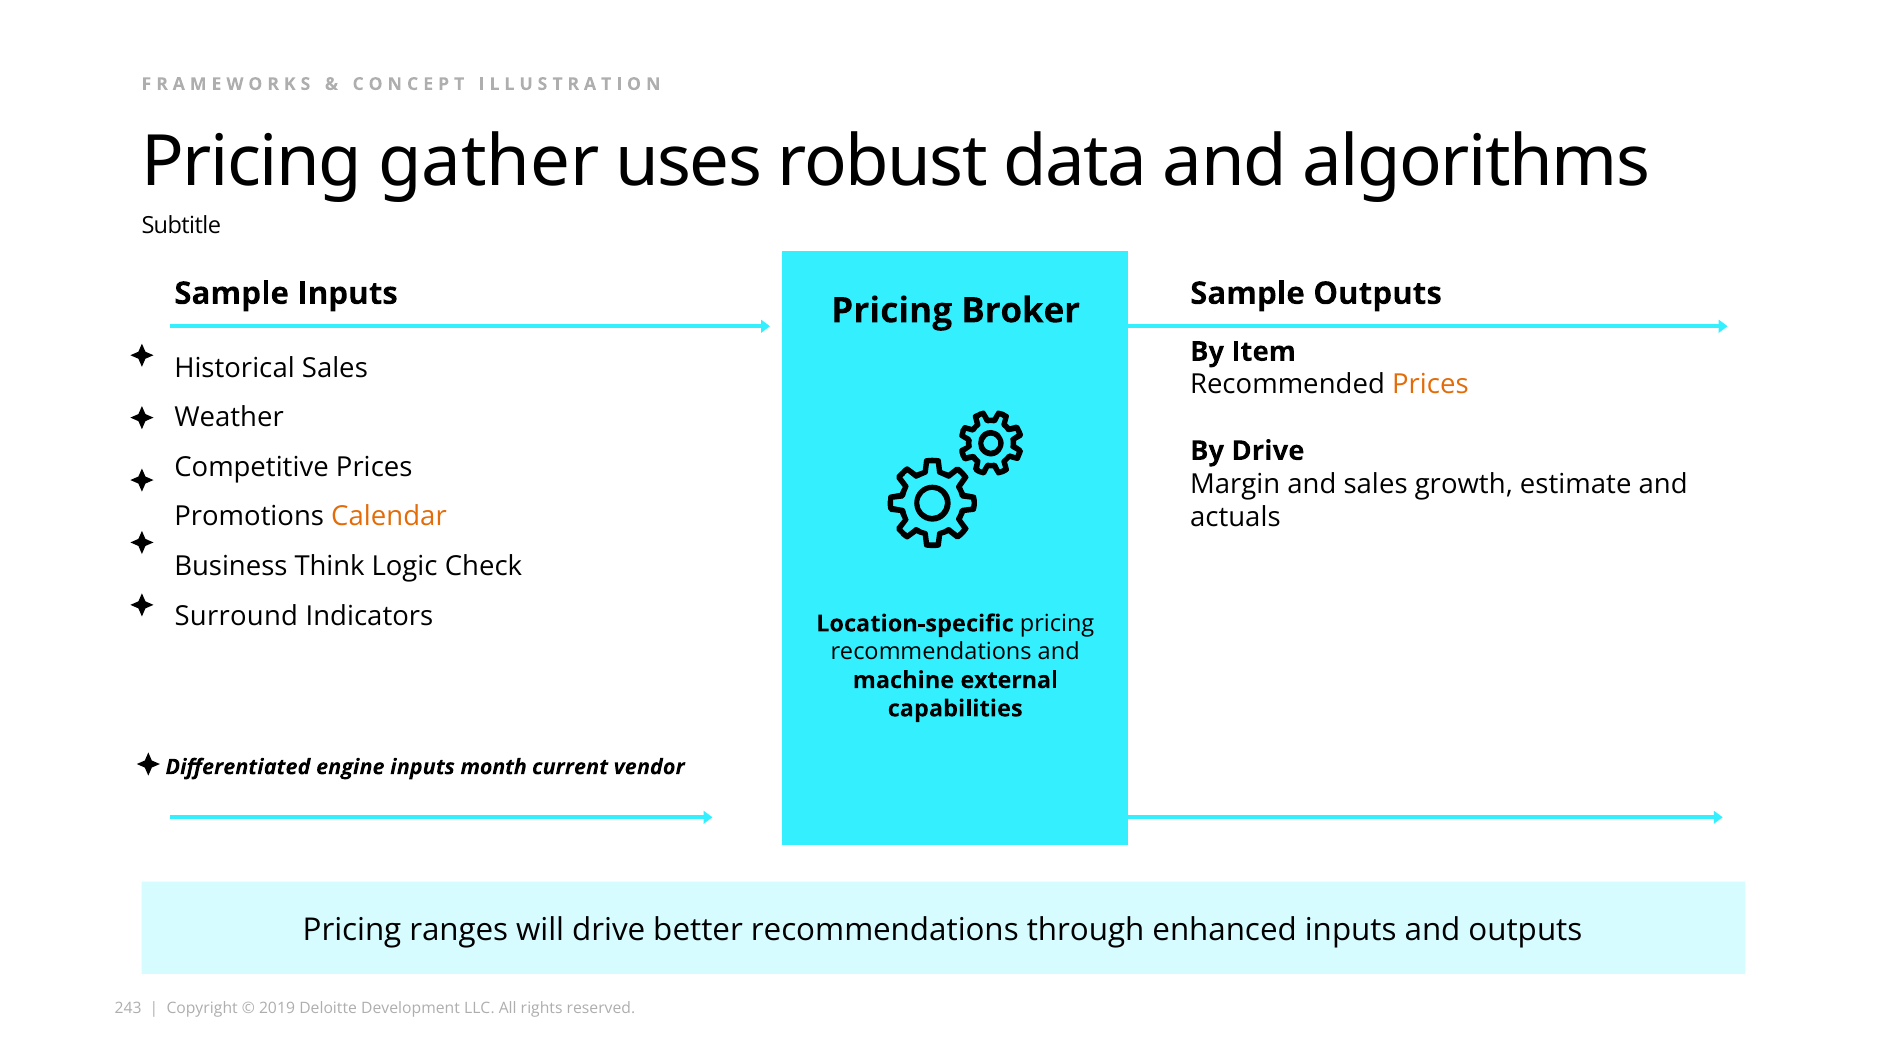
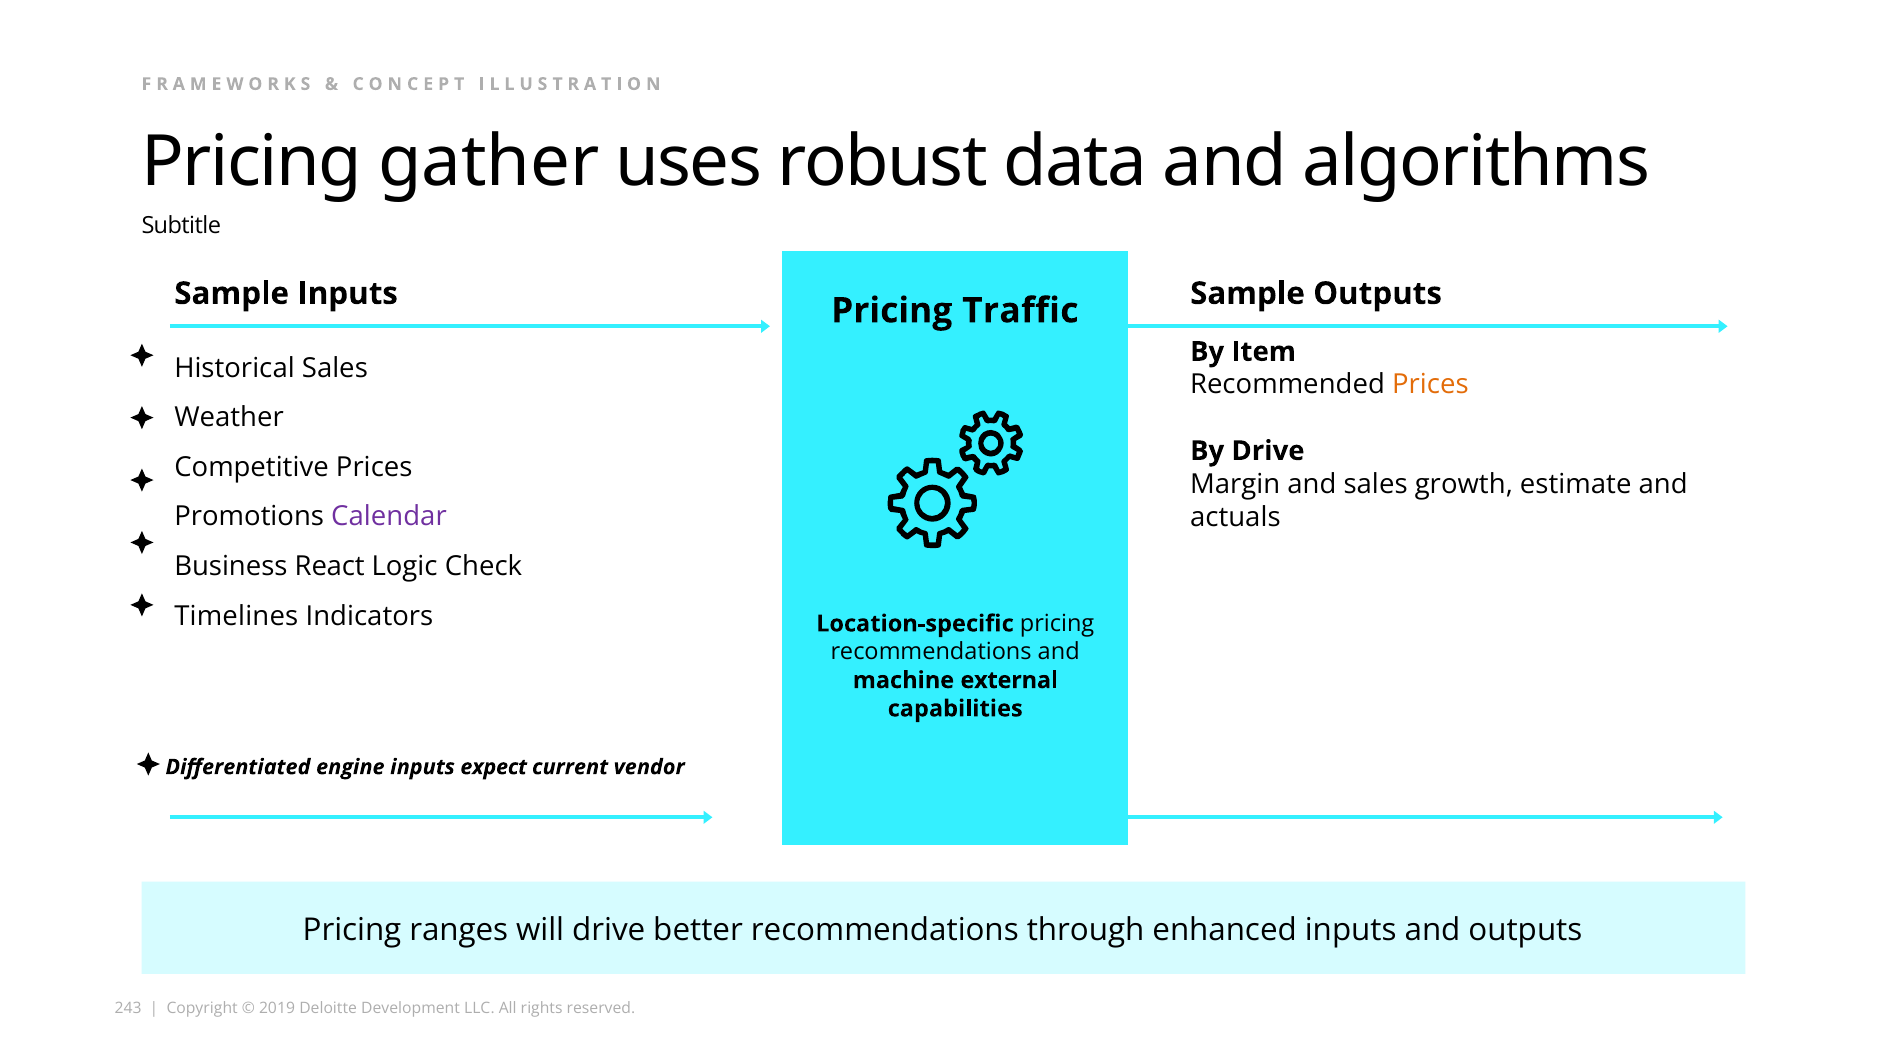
Broker: Broker -> Traffic (1020, 310)
Calendar colour: orange -> purple (389, 517)
Think: Think -> React (330, 566)
Surround: Surround -> Timelines (236, 616)
month: month -> expect (494, 767)
